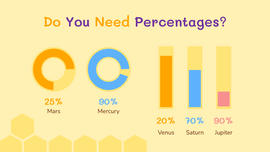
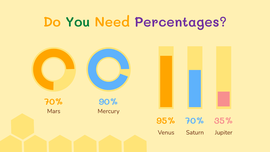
You colour: purple -> green (78, 22)
25%: 25% -> 70% (54, 102)
20%: 20% -> 95% (166, 121)
70% 90%: 90% -> 35% (224, 121)
